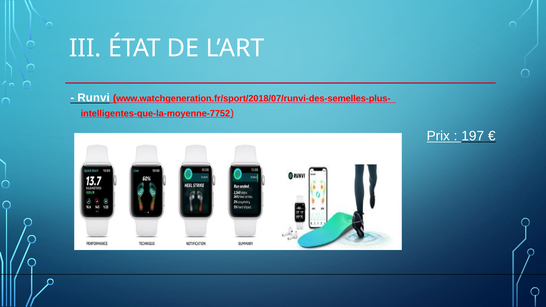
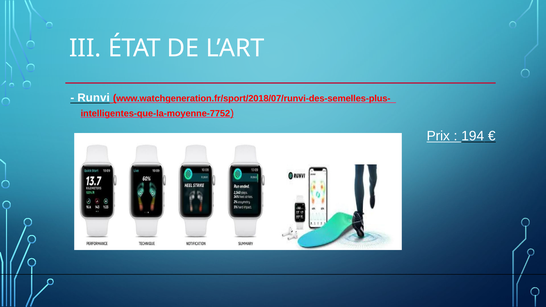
197: 197 -> 194 (473, 136)
